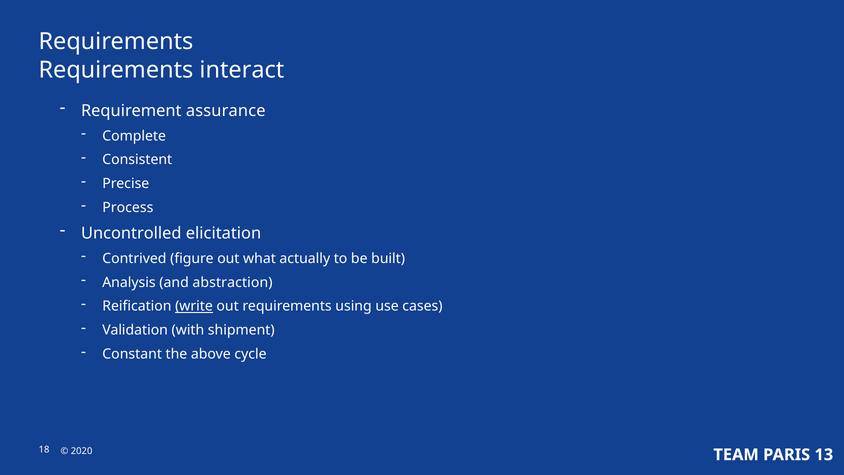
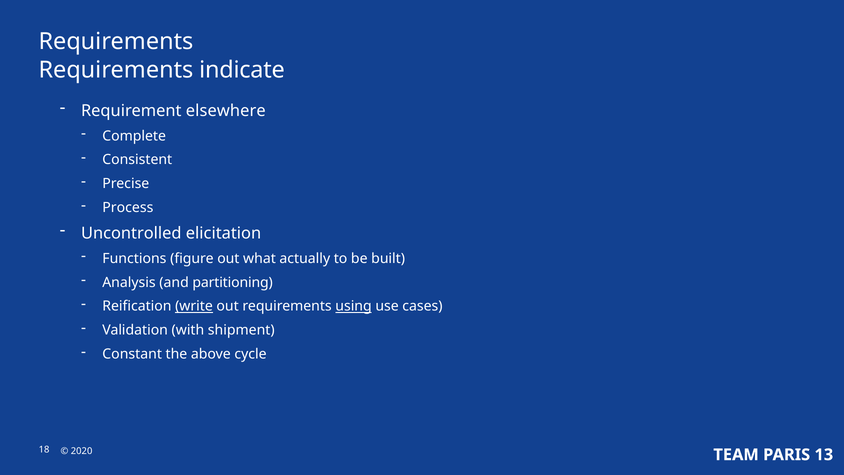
interact: interact -> indicate (242, 70)
assurance: assurance -> elsewhere (226, 111)
Contrived: Contrived -> Functions (134, 258)
abstraction: abstraction -> partitioning (233, 282)
using underline: none -> present (354, 306)
